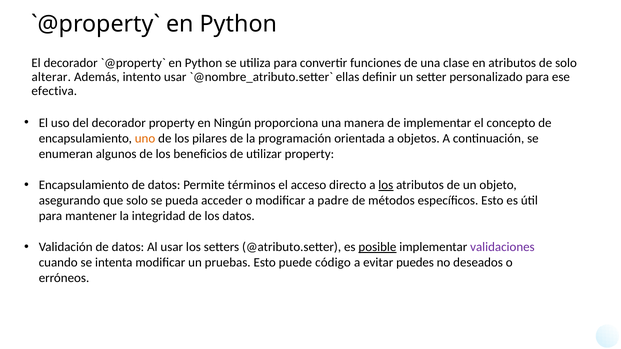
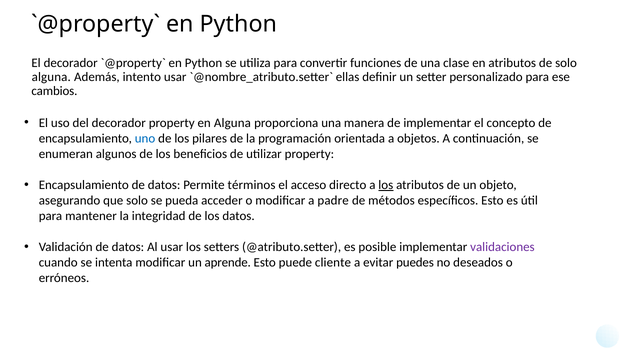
alterar: alterar -> alguna (51, 77)
efectiva: efectiva -> cambios (54, 91)
en Ningún: Ningún -> Alguna (232, 123)
uno colour: orange -> blue (145, 139)
posible underline: present -> none (377, 247)
pruebas: pruebas -> aprende (228, 263)
código: código -> cliente (333, 263)
